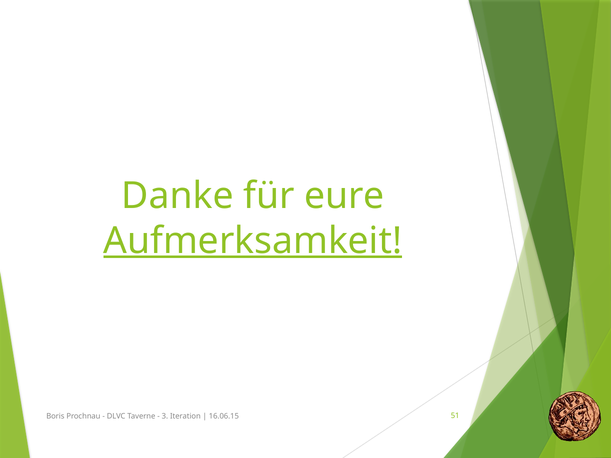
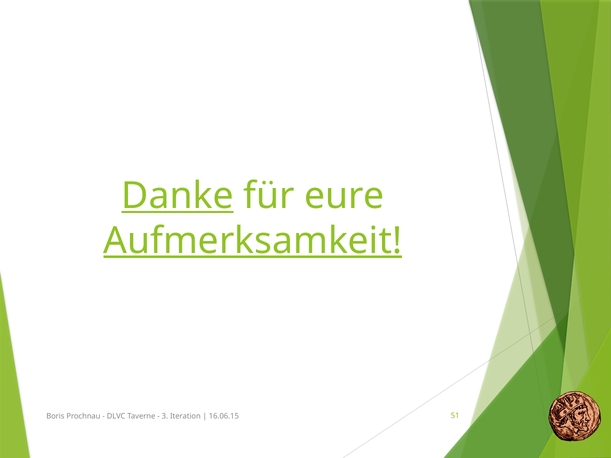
Danke underline: none -> present (178, 196)
